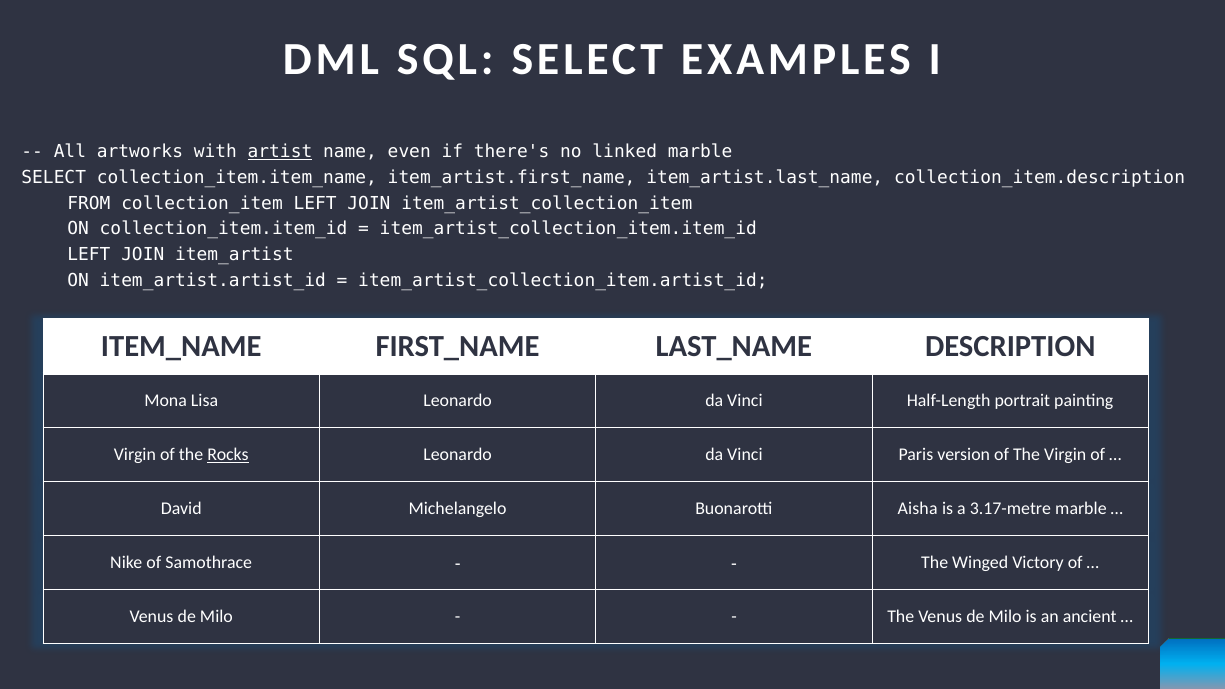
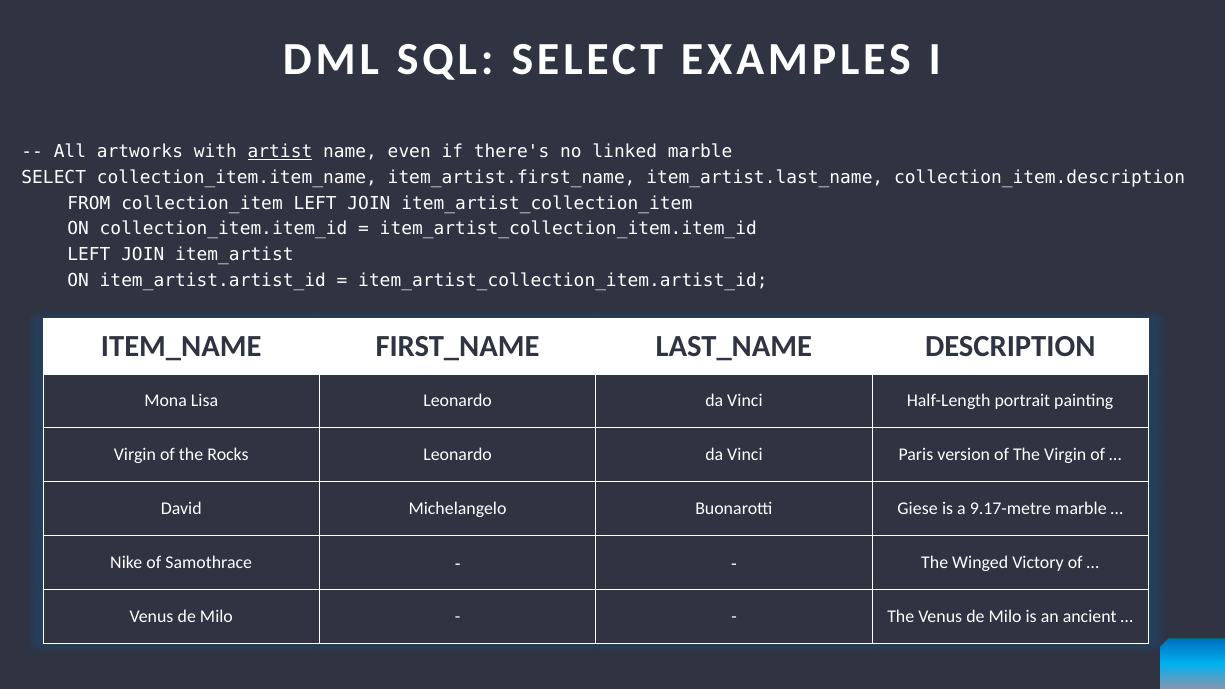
Rocks underline: present -> none (228, 455)
Aisha: Aisha -> Giese (918, 509)
3.17-metre: 3.17-metre -> 9.17-metre (1010, 509)
